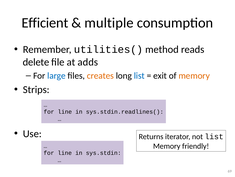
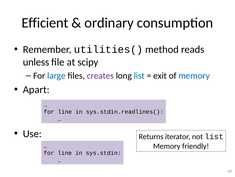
multiple: multiple -> ordinary (109, 23)
delete: delete -> unless (36, 62)
adds: adds -> scipy (88, 62)
creates colour: orange -> purple (100, 75)
memory colour: orange -> blue (194, 75)
Strips: Strips -> Apart (36, 89)
